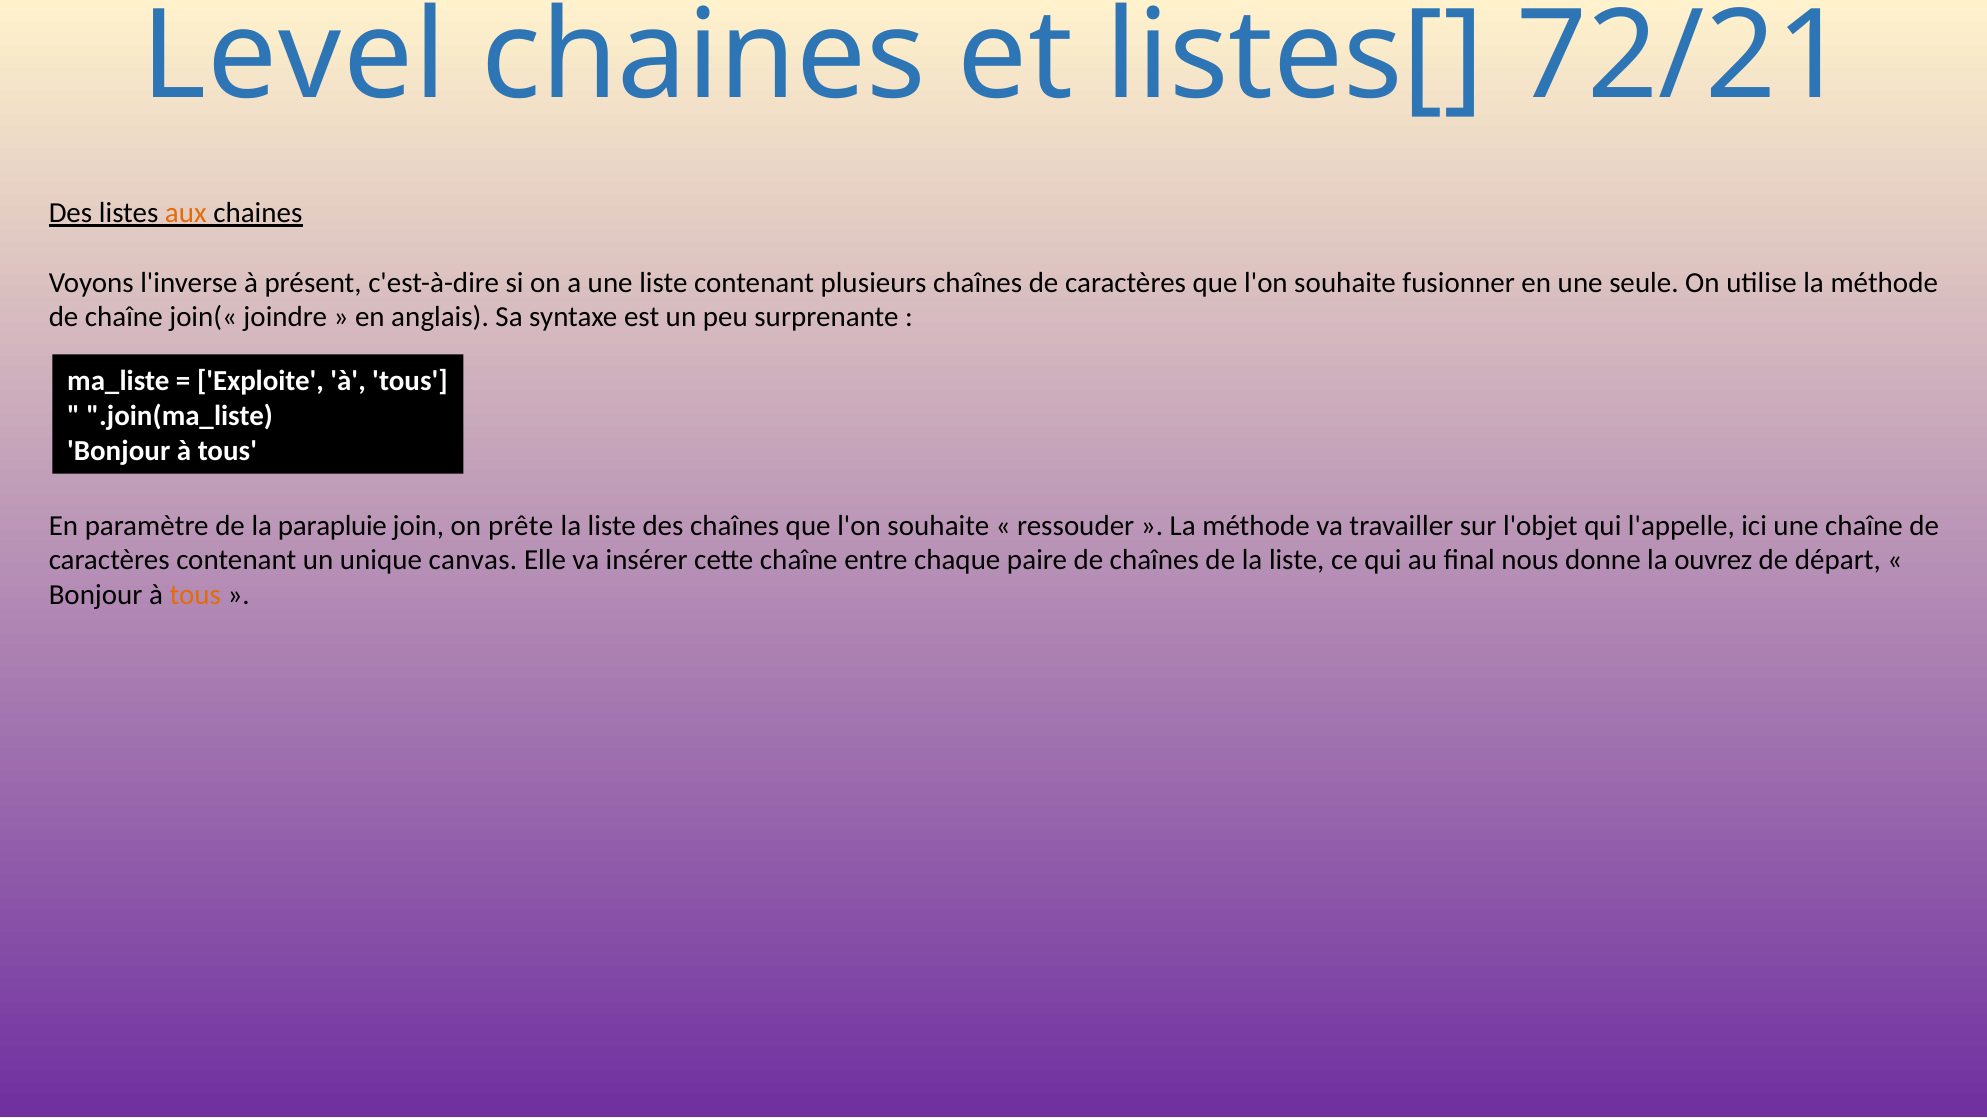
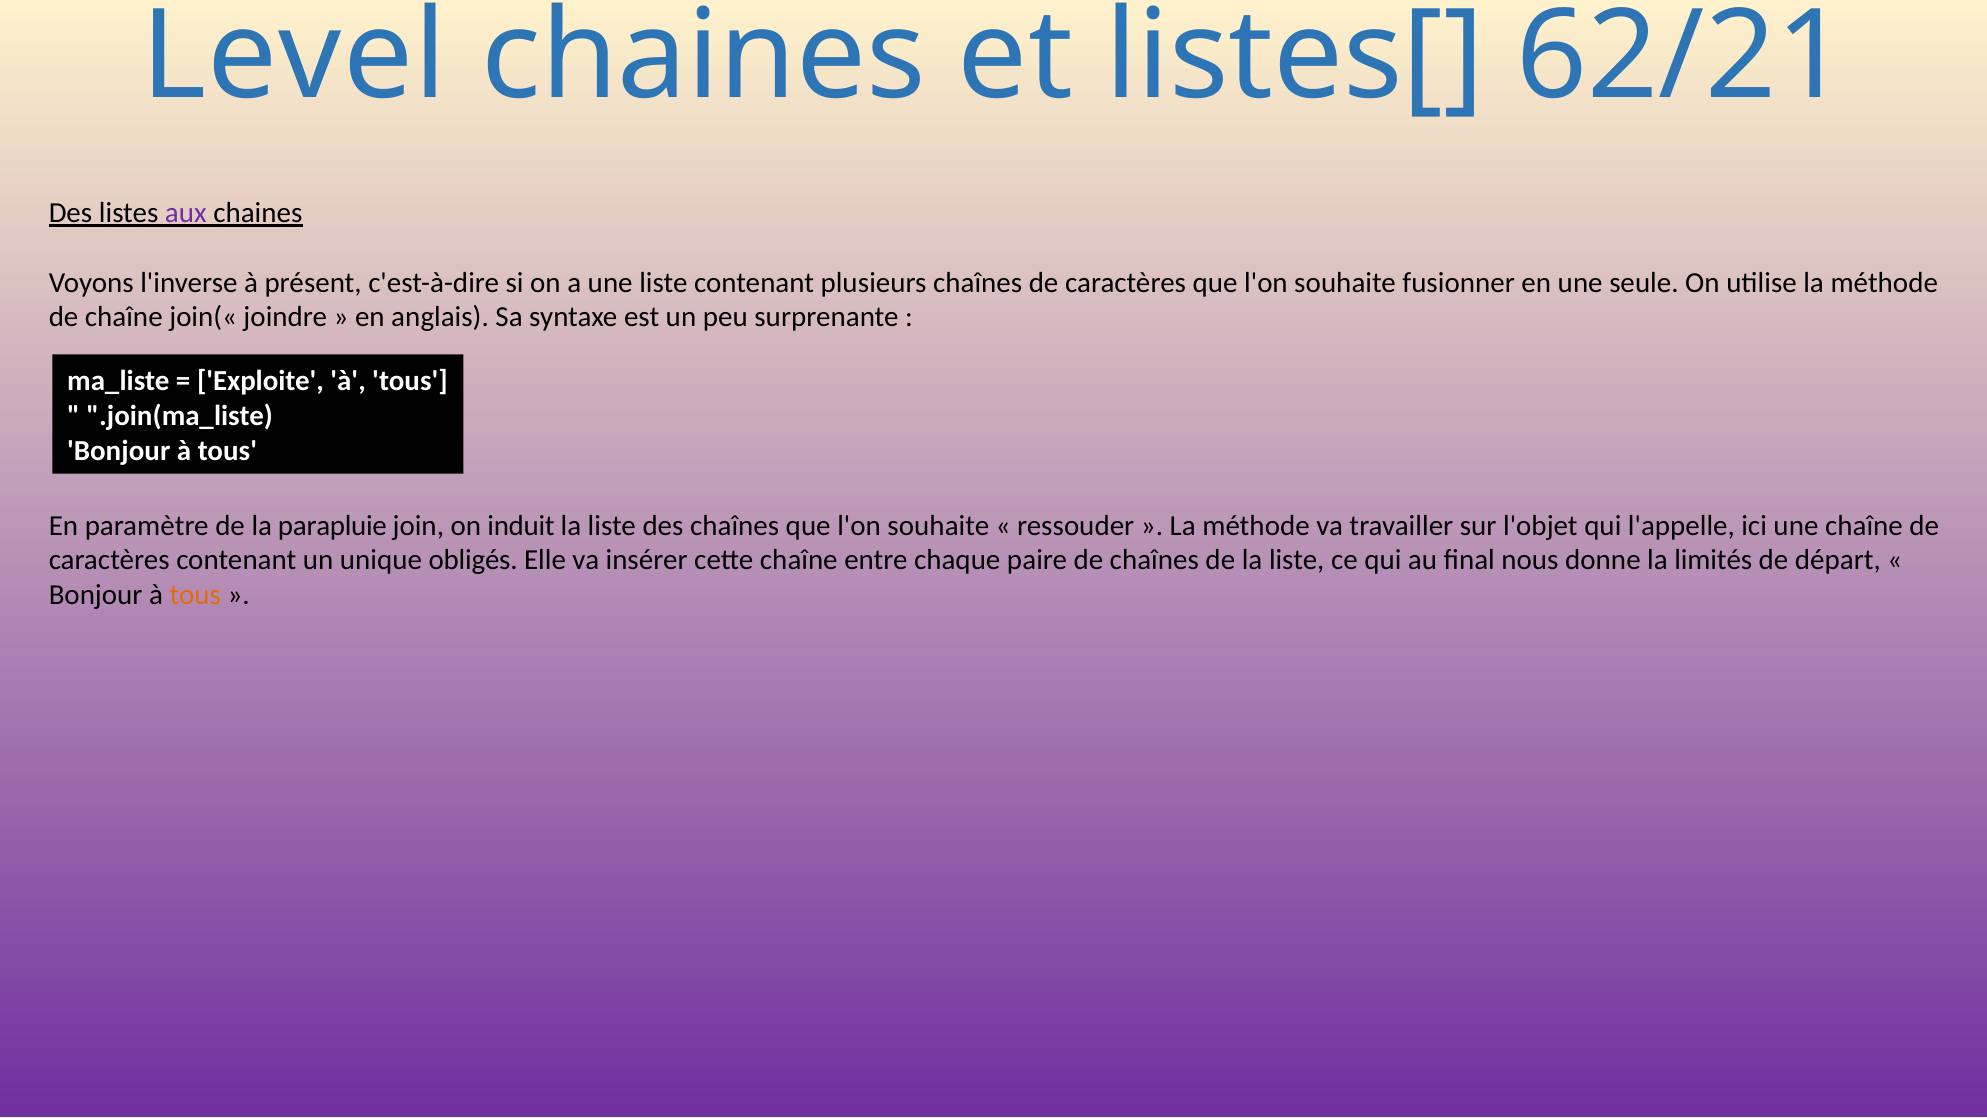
72/21: 72/21 -> 62/21 (1682, 57)
aux colour: orange -> purple (186, 213)
prête: prête -> induit (521, 525)
canvas: canvas -> obligés (473, 560)
ouvrez: ouvrez -> limités (1713, 560)
